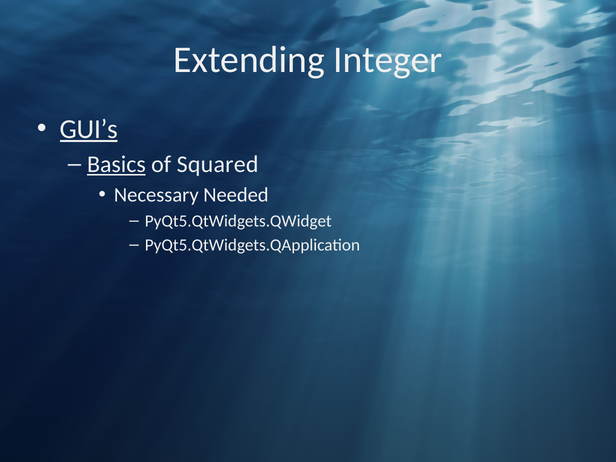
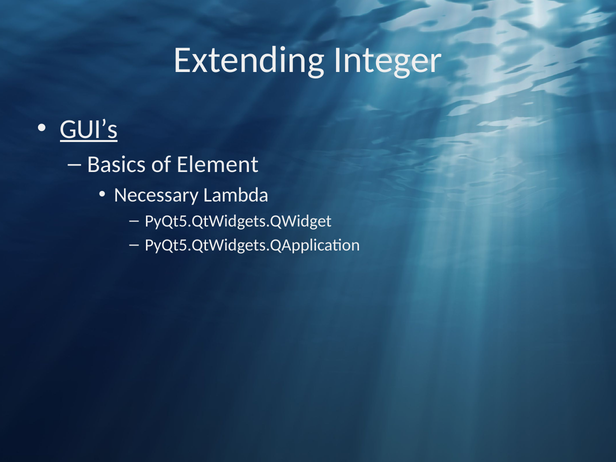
Basics underline: present -> none (116, 165)
Squared: Squared -> Element (218, 165)
Needed: Needed -> Lambda (236, 195)
